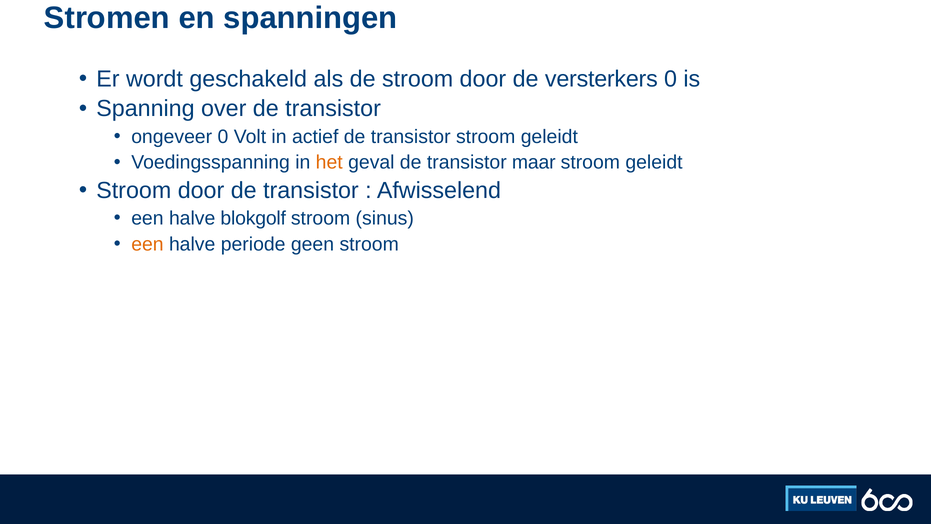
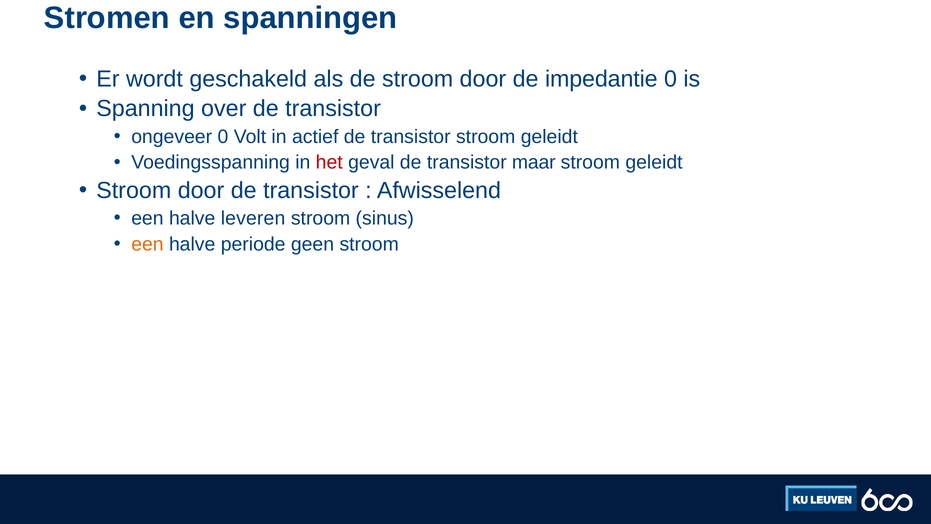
versterkers: versterkers -> impedantie (601, 79)
het colour: orange -> red (329, 162)
blokgolf: blokgolf -> leveren (253, 218)
